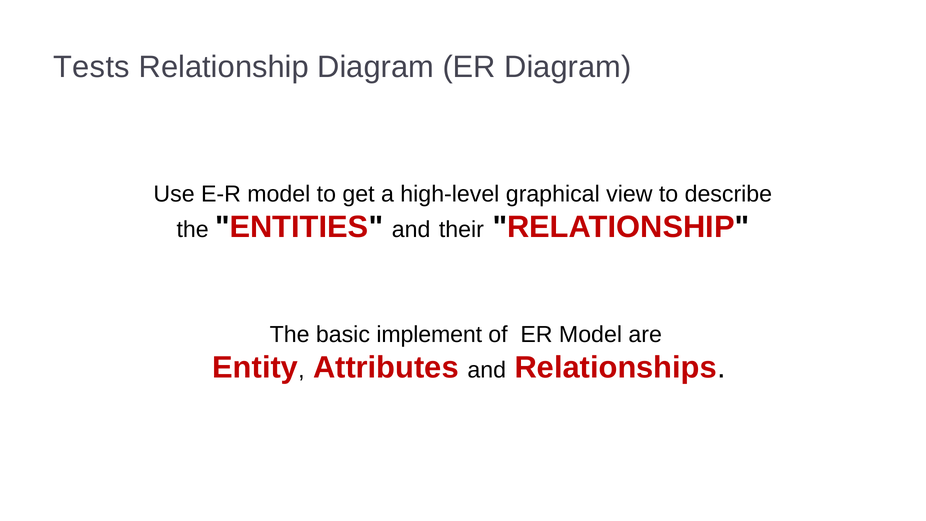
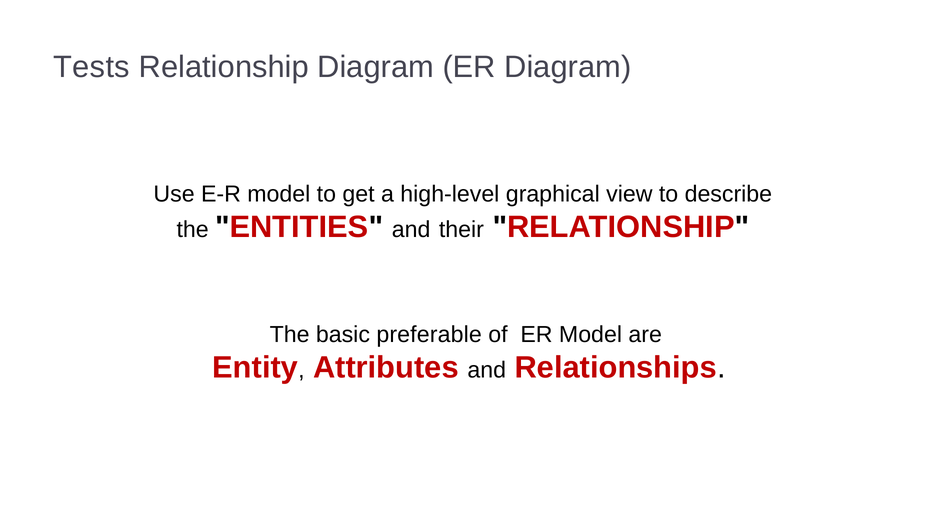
implement: implement -> preferable (429, 334)
